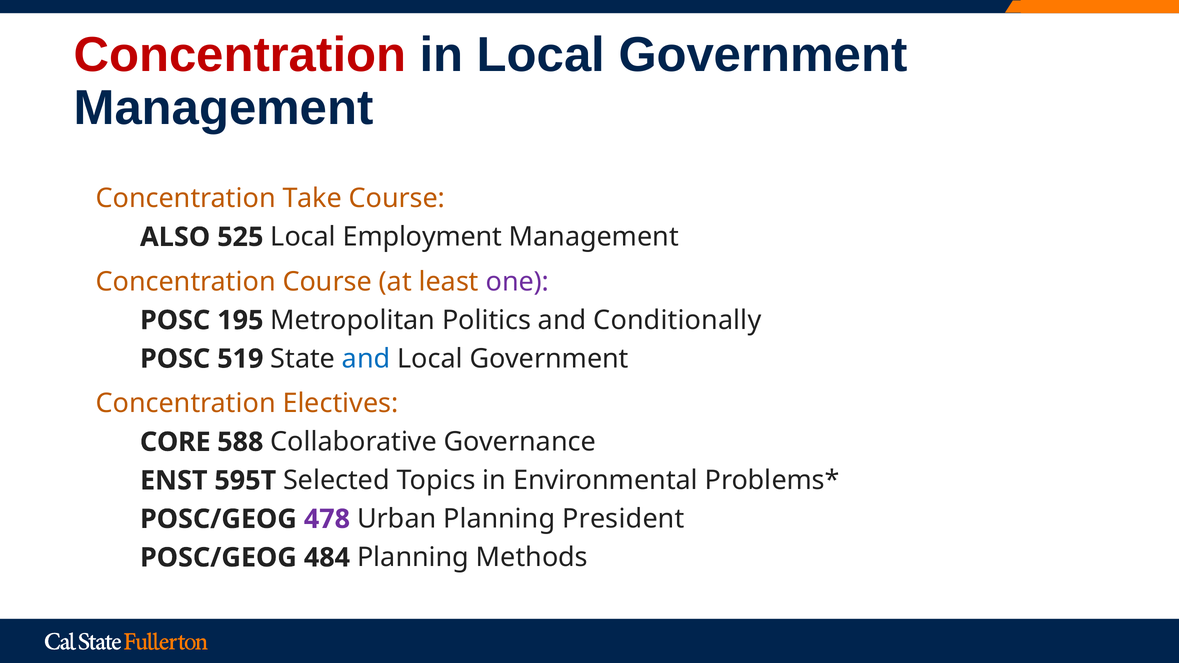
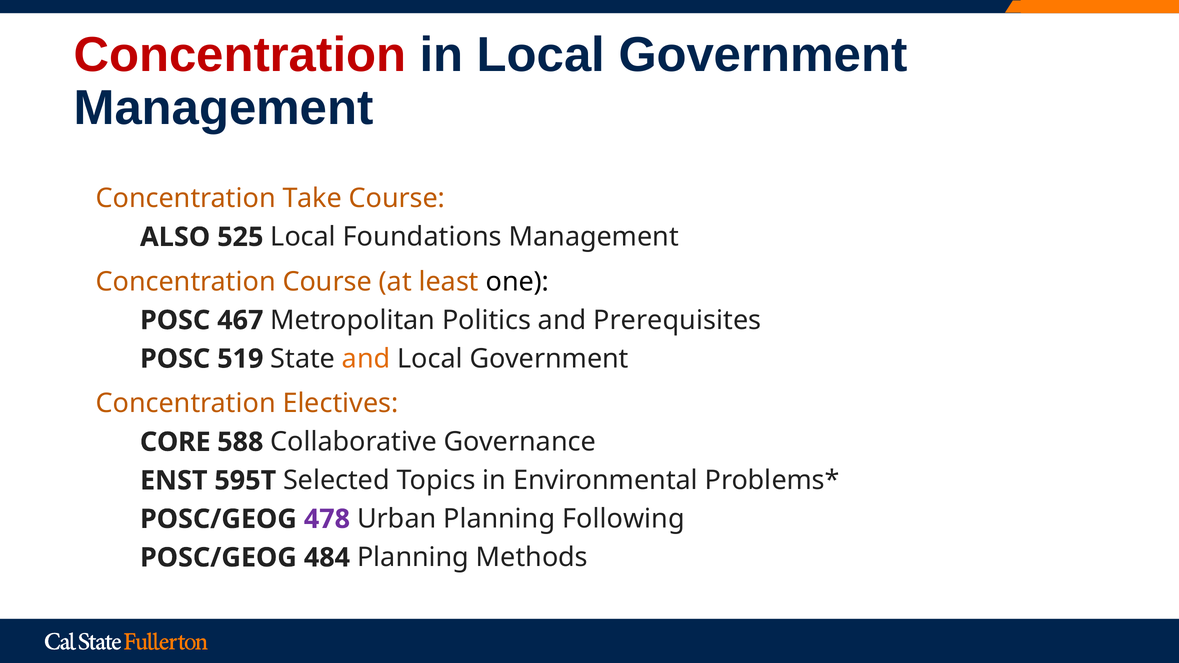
Employment: Employment -> Foundations (422, 237)
one colour: purple -> black (517, 282)
195: 195 -> 467 (240, 320)
Conditionally: Conditionally -> Prerequisites (677, 320)
and colour: blue -> orange (366, 359)
President: President -> Following (623, 519)
